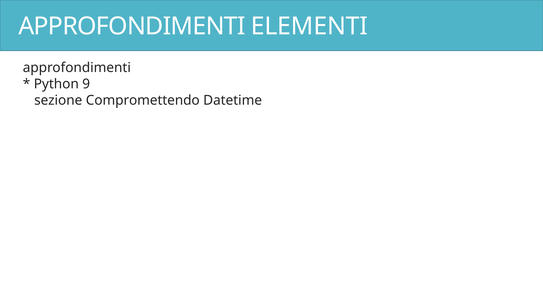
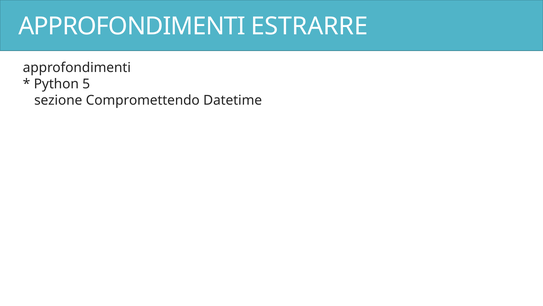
ELEMENTI: ELEMENTI -> ESTRARRE (309, 26)
9: 9 -> 5 (86, 84)
